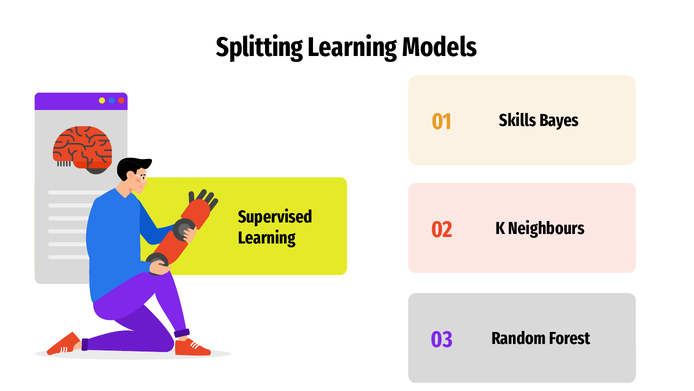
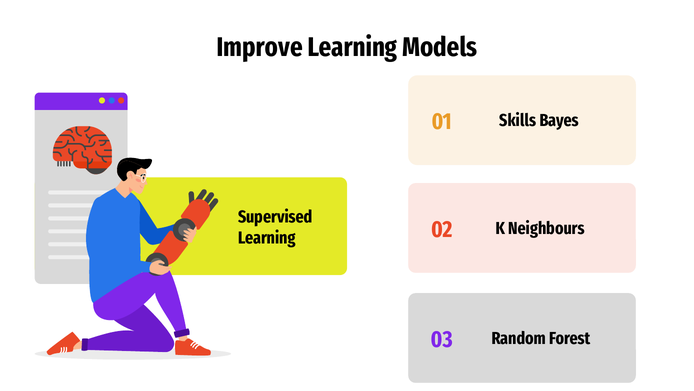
Splitting: Splitting -> Improve (260, 47)
